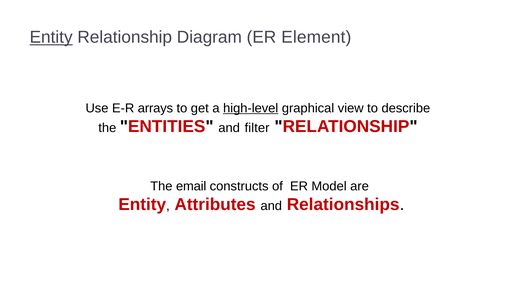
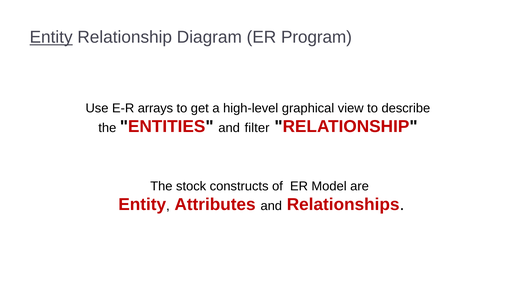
Element: Element -> Program (316, 37)
high-level underline: present -> none (251, 108)
email: email -> stock (191, 186)
